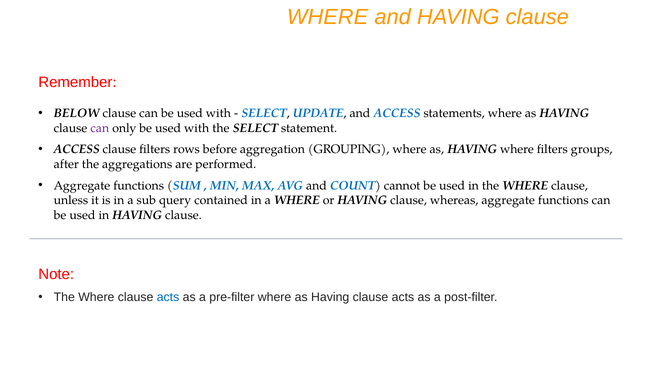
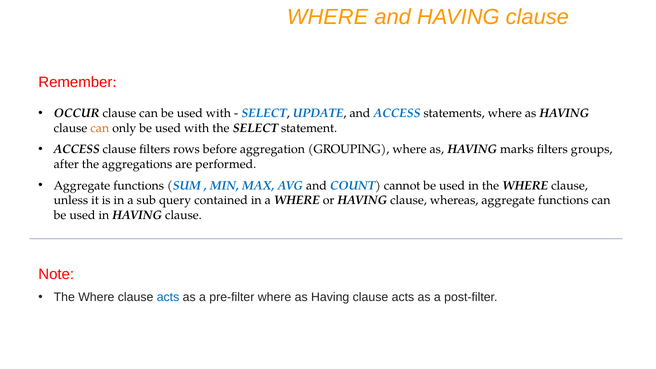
BELOW: BELOW -> OCCUR (77, 113)
can colour: purple -> orange (100, 128)
HAVING where: where -> marks (517, 149)
